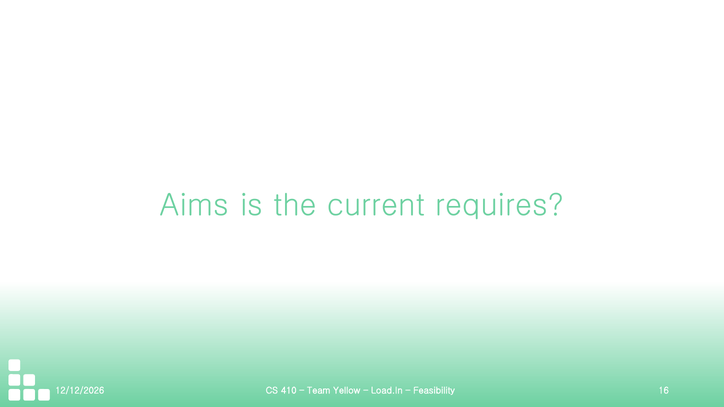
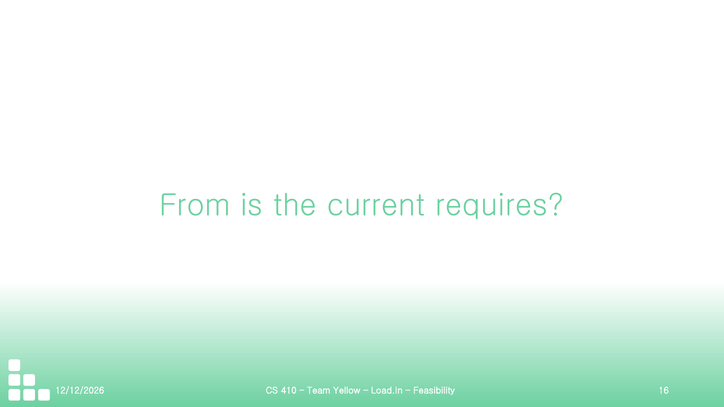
Aims: Aims -> From (195, 206)
